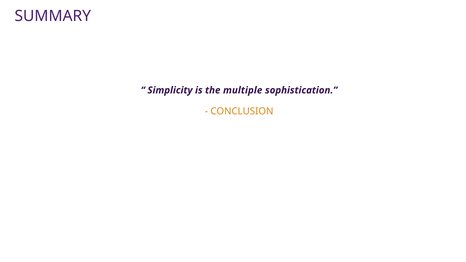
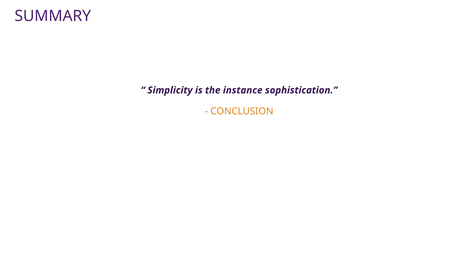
multiple: multiple -> instance (243, 90)
